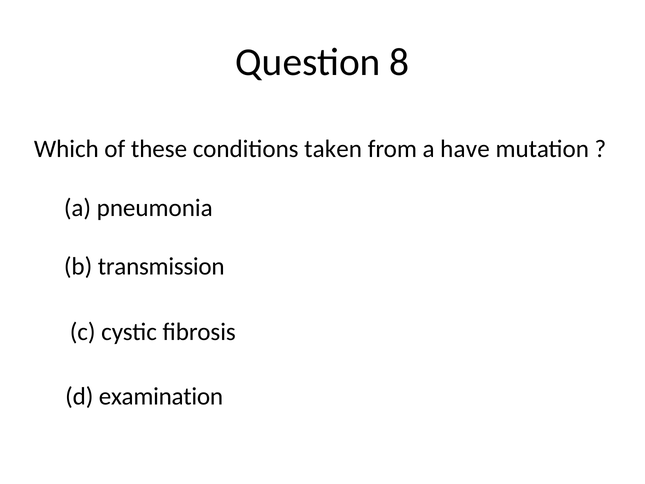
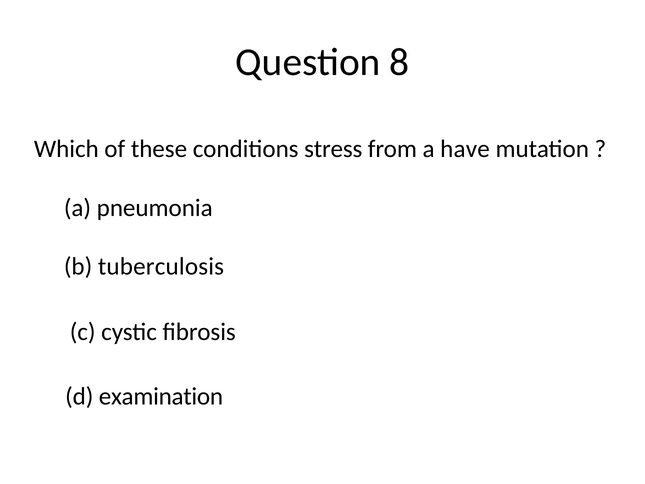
taken: taken -> stress (333, 149)
transmission: transmission -> tuberculosis (161, 267)
